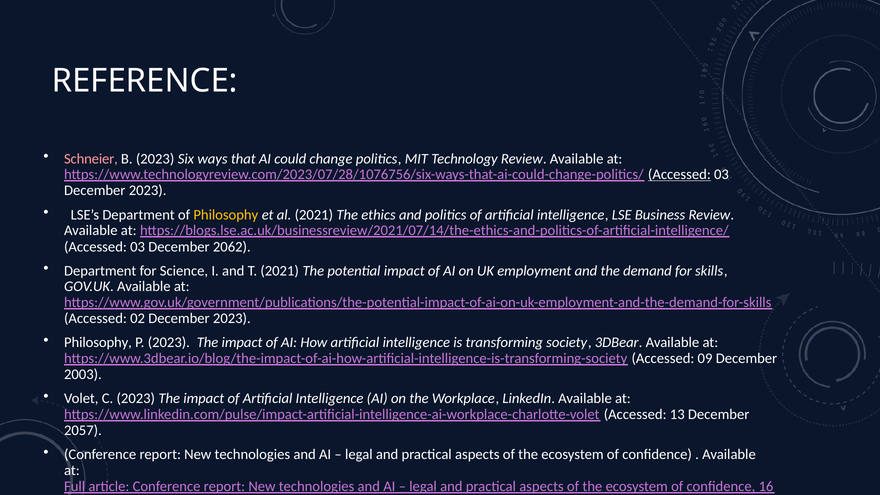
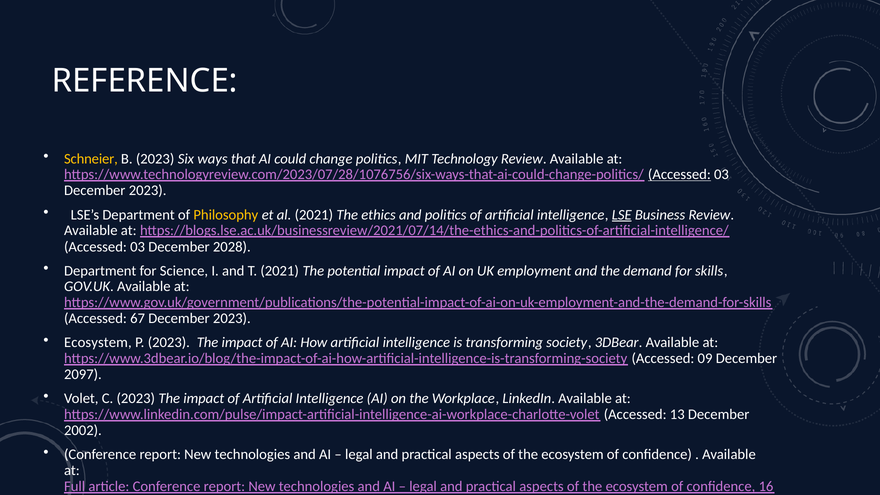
Schneier colour: pink -> yellow (91, 159)
LSE underline: none -> present (622, 215)
2062: 2062 -> 2028 (232, 247)
02: 02 -> 67 (138, 319)
Philosophy: Philosophy -> Ecosystem (98, 343)
2003: 2003 -> 2097 (83, 375)
2057: 2057 -> 2002 (83, 431)
